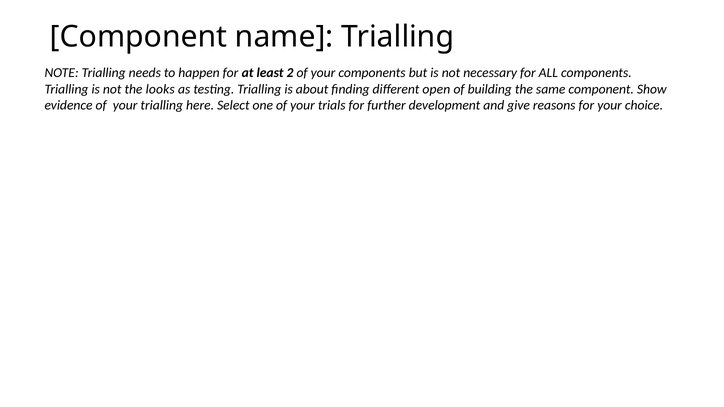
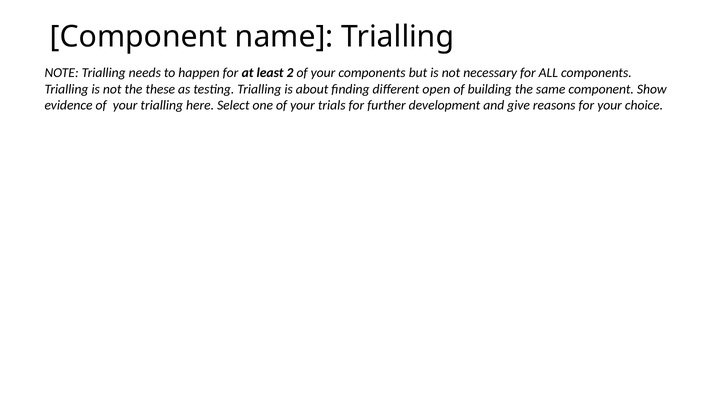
looks: looks -> these (160, 89)
